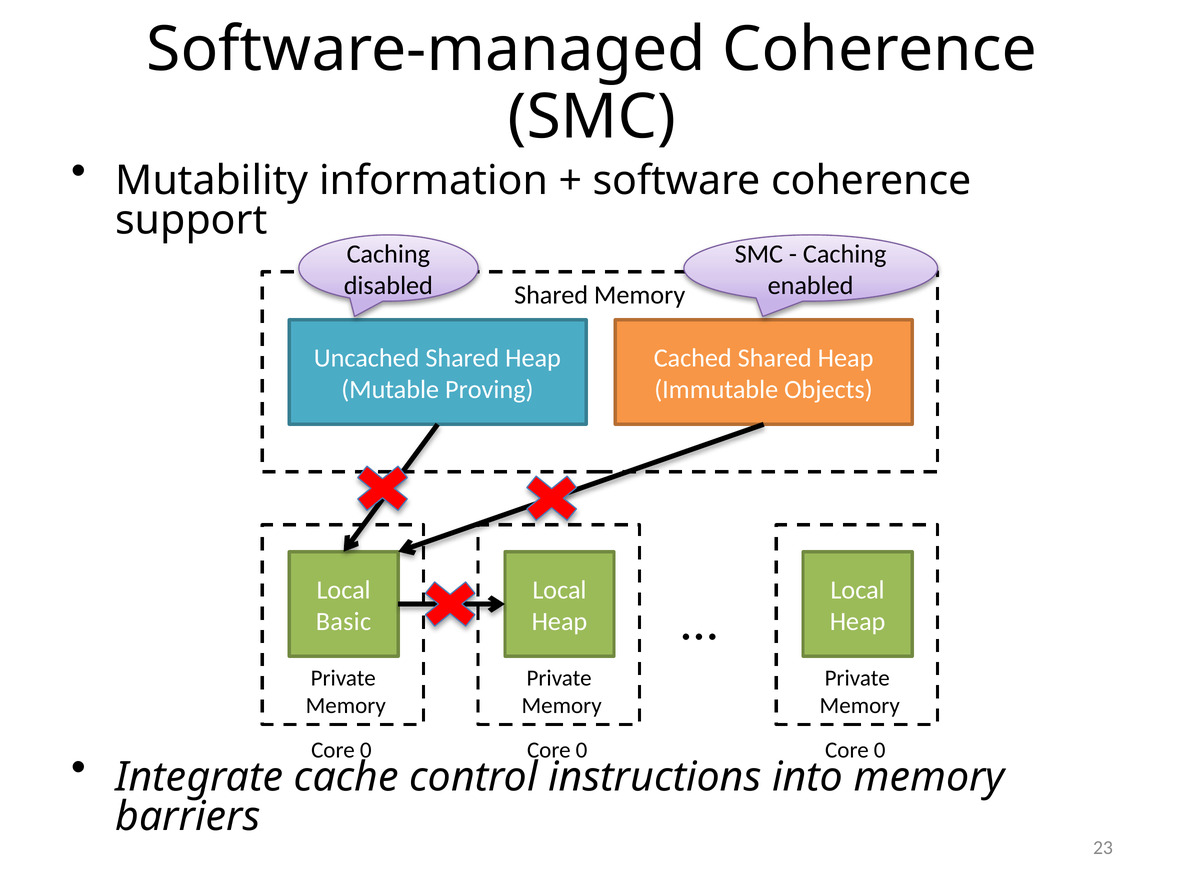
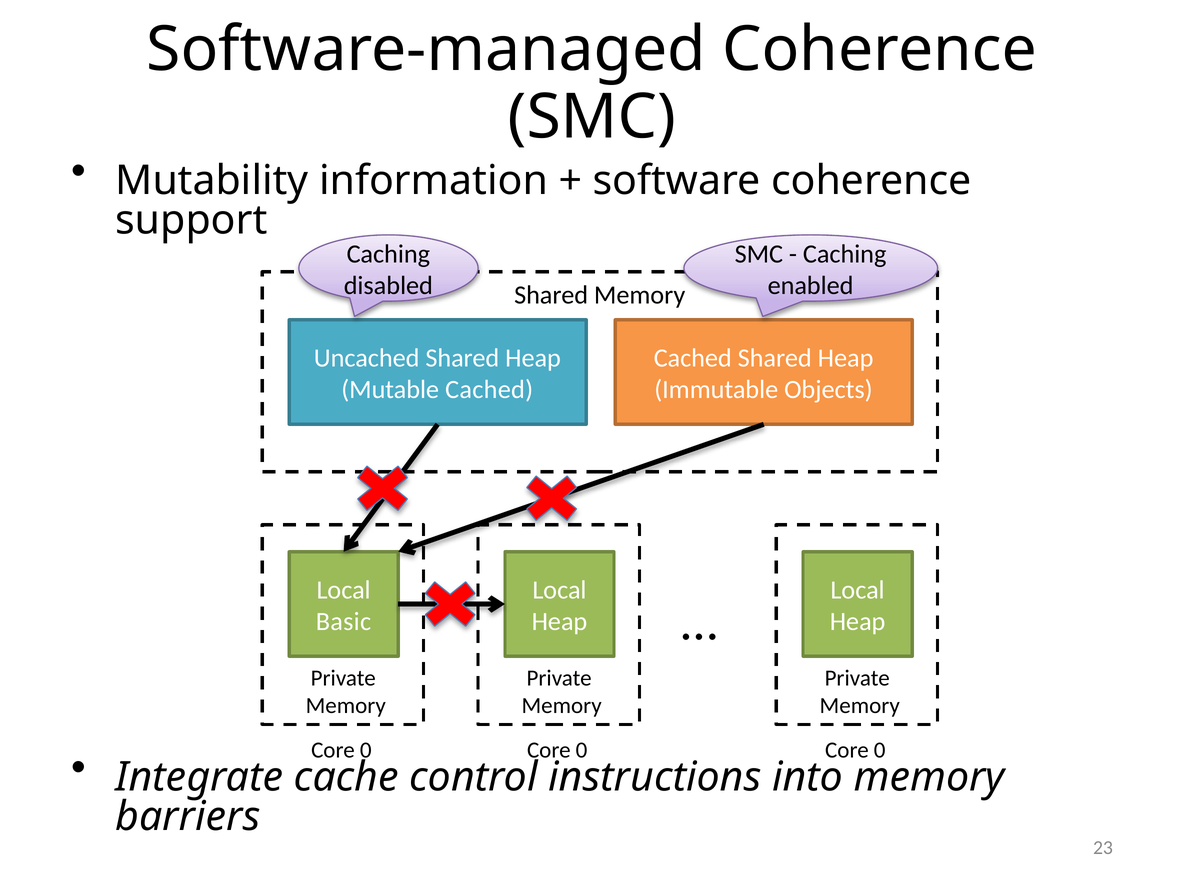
Mutable Proving: Proving -> Cached (489, 390)
